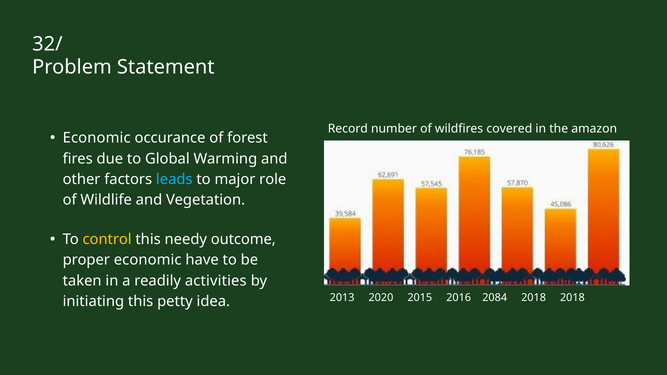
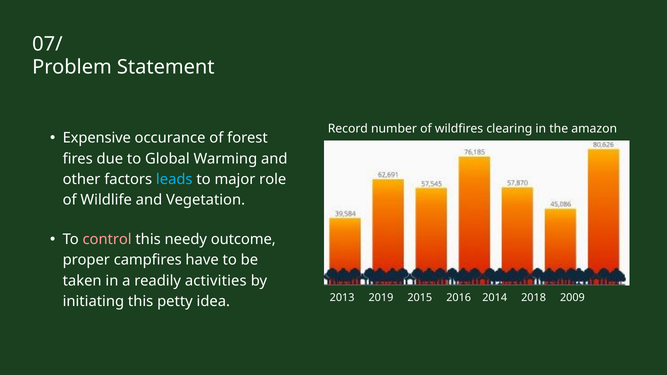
32/: 32/ -> 07/ (47, 44)
covered: covered -> clearing (509, 129)
Economic: Economic -> Expensive (97, 138)
control colour: yellow -> pink (107, 240)
proper economic: economic -> campfires (148, 260)
2020: 2020 -> 2019 (381, 298)
2084: 2084 -> 2014 (495, 298)
2018 2018: 2018 -> 2009 (572, 298)
